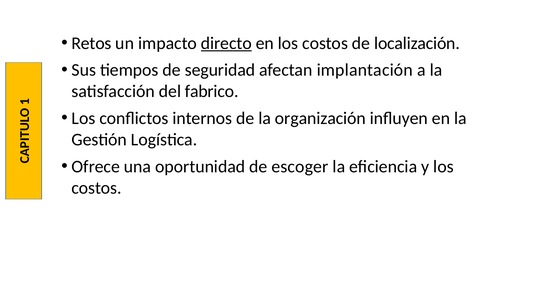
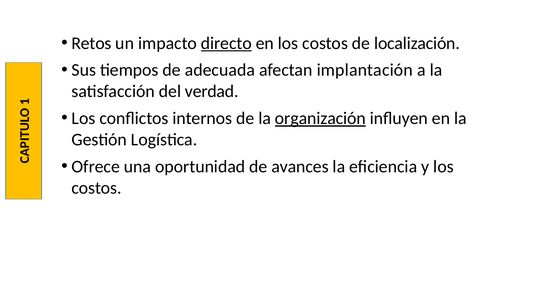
seguridad: seguridad -> adecuada (220, 70)
fabrico: fabrico -> verdad (212, 91)
organización underline: none -> present (320, 118)
escoger: escoger -> avances (300, 166)
